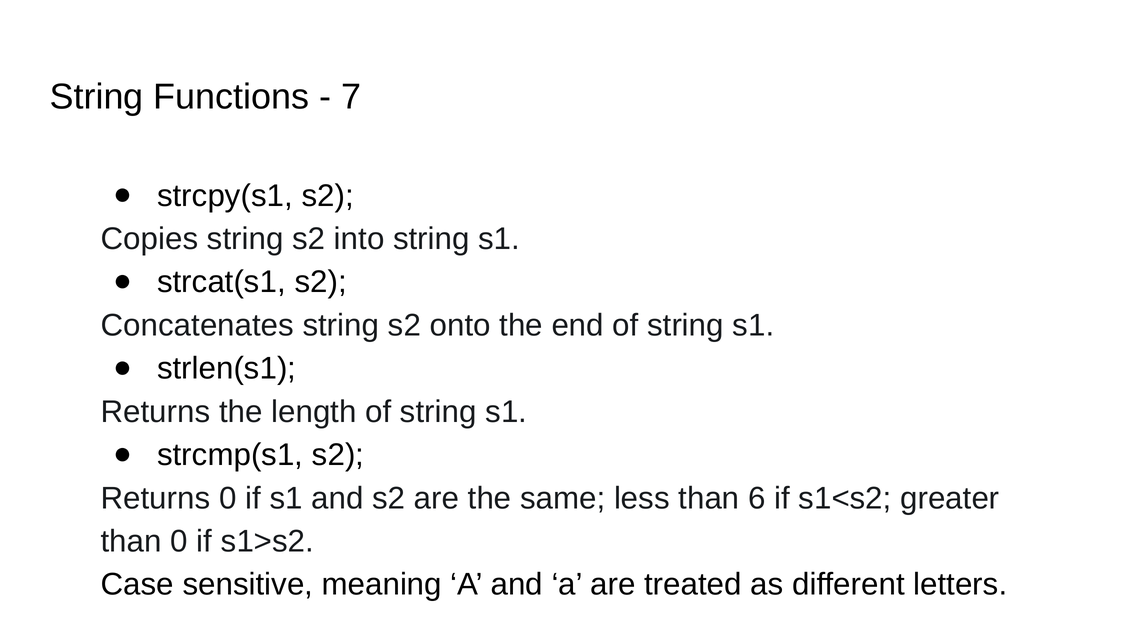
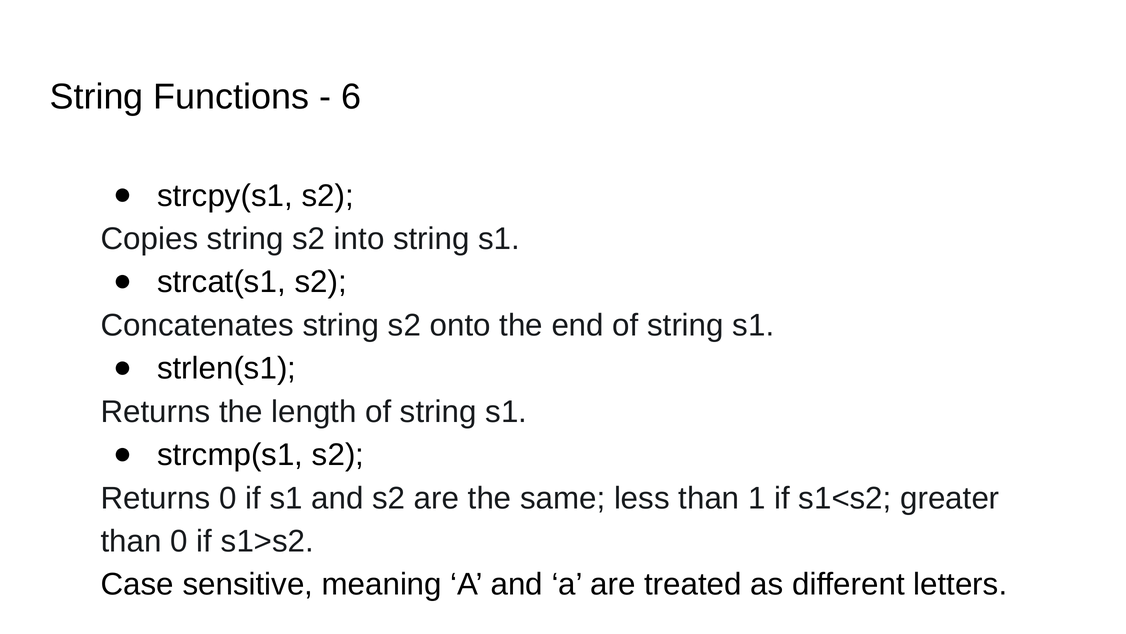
7: 7 -> 6 (351, 97)
6: 6 -> 1 (757, 498)
